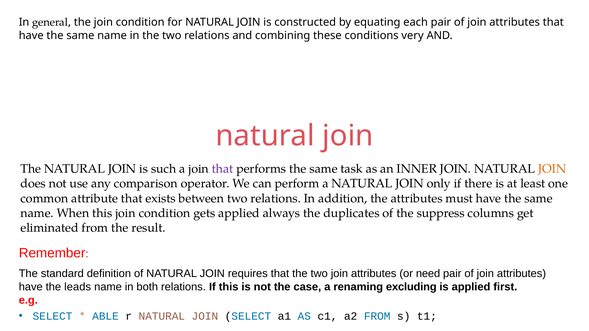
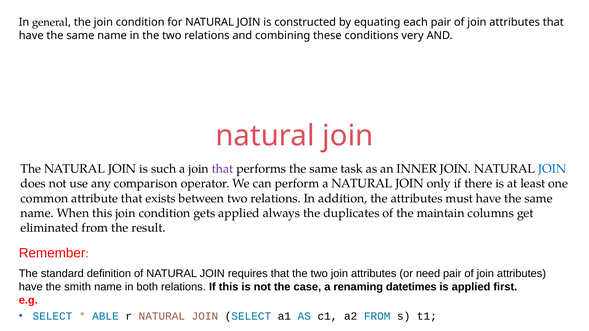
JOIN colour: orange -> blue (552, 169)
suppress: suppress -> maintain (441, 213)
leads: leads -> smith (78, 287)
excluding: excluding -> datetimes (411, 287)
